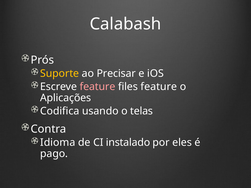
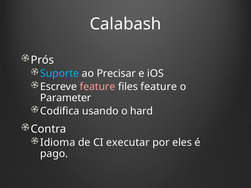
Suporte colour: yellow -> light blue (60, 74)
Aplicações: Aplicações -> Parameter (66, 98)
telas: telas -> hard (142, 111)
instalado: instalado -> executar (128, 143)
